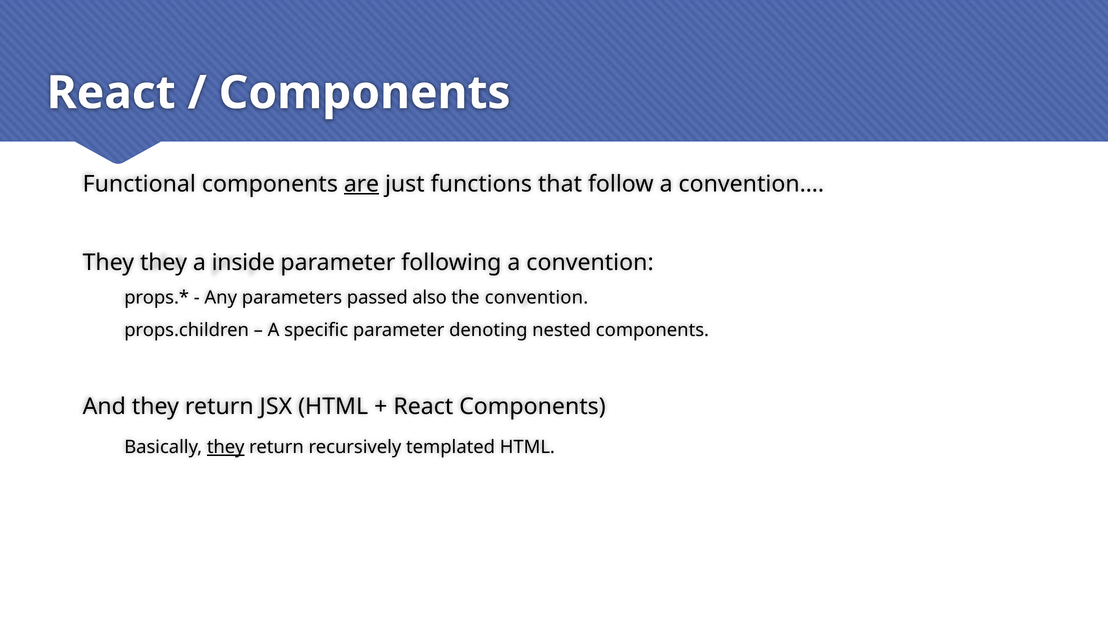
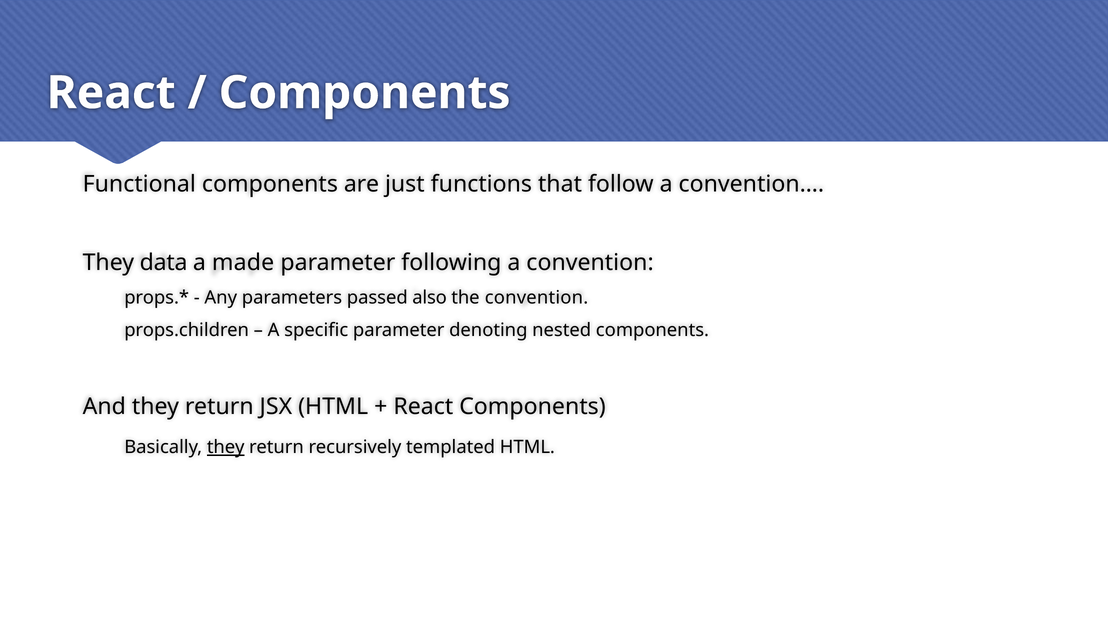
are underline: present -> none (362, 184)
They they: they -> data (164, 263)
inside: inside -> made (243, 263)
